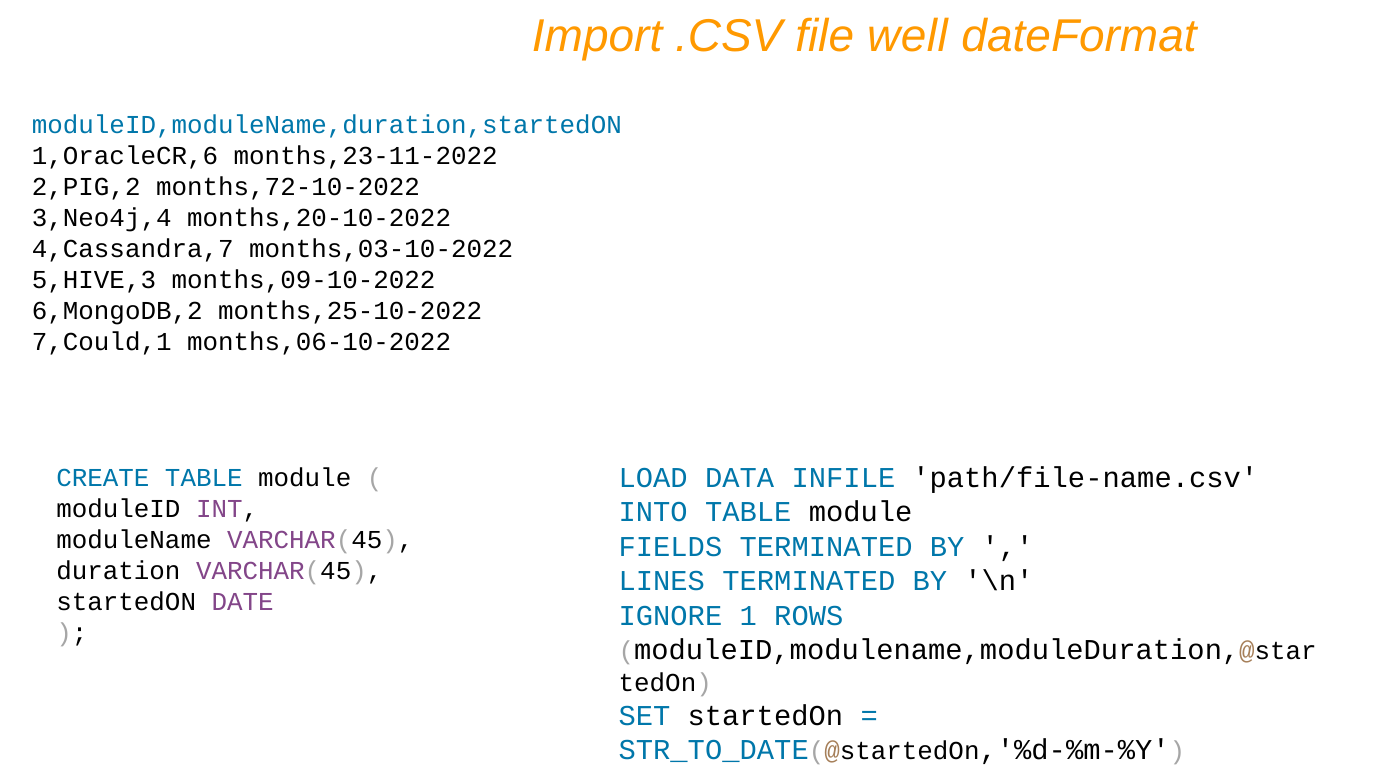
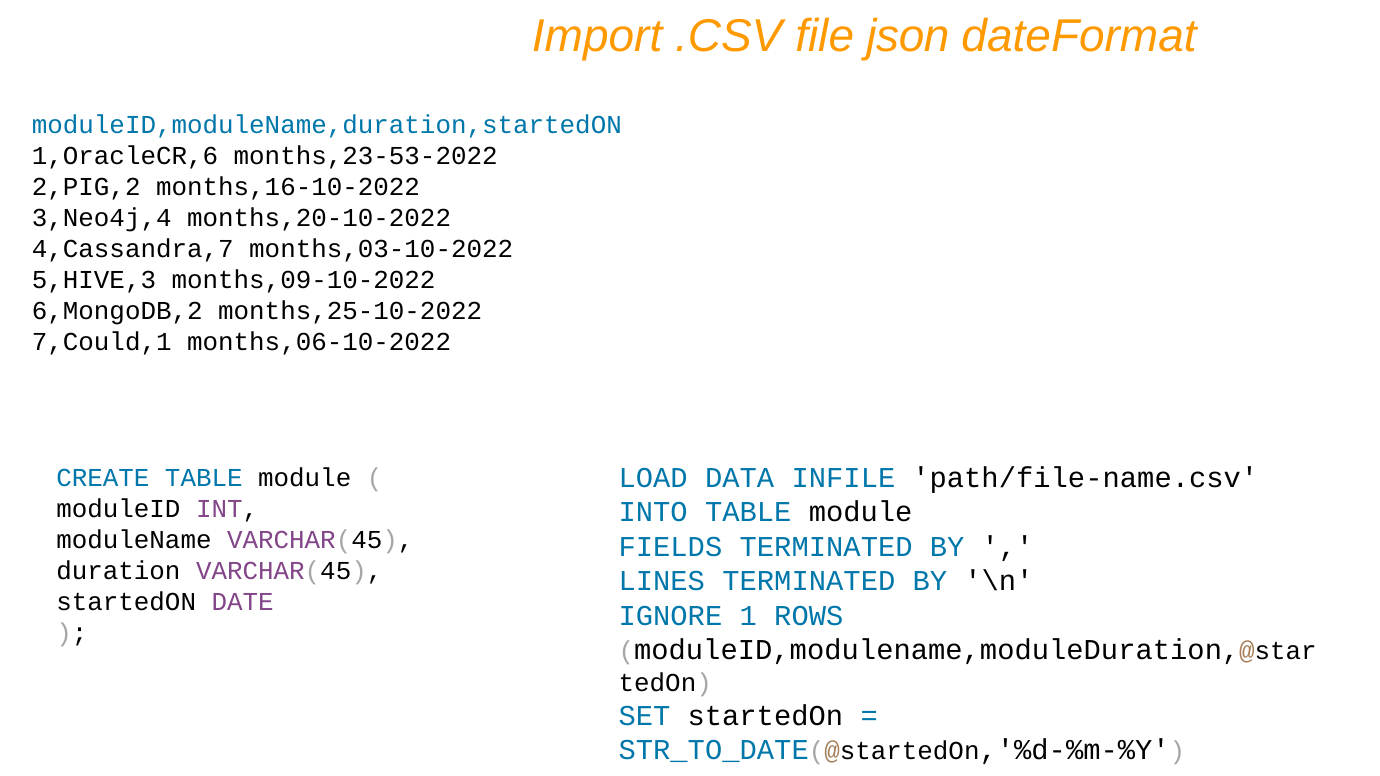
well: well -> json (908, 36)
months,23-11-2022: months,23-11-2022 -> months,23-53-2022 (366, 156)
months,72-10-2022: months,72-10-2022 -> months,16-10-2022 (288, 187)
